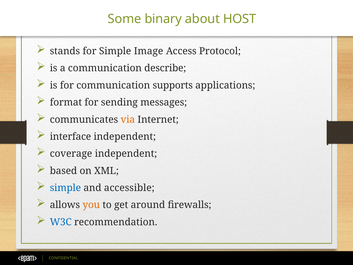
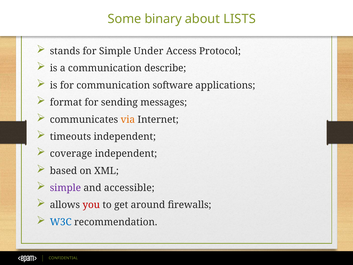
HOST: HOST -> LISTS (240, 19)
Image: Image -> Under (149, 51)
supports: supports -> software (173, 85)
interface: interface -> timeouts (70, 136)
simple colour: blue -> purple (65, 188)
you colour: orange -> red (91, 205)
